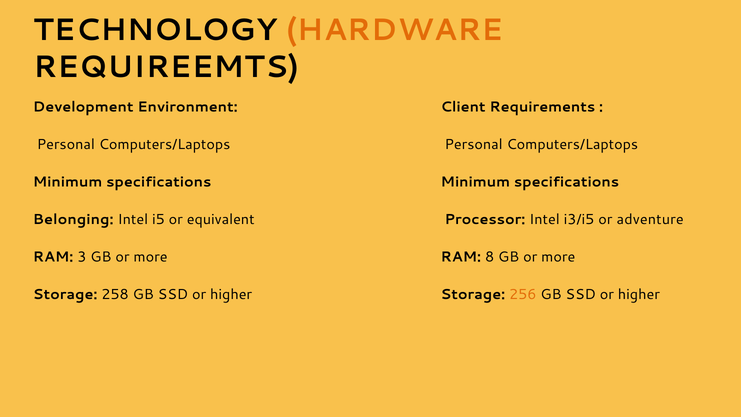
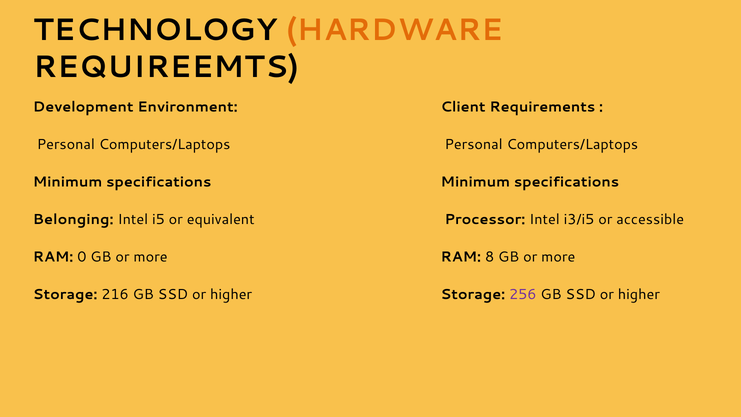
adventure: adventure -> accessible (650, 219)
3: 3 -> 0 (82, 257)
258: 258 -> 216 (115, 294)
256 colour: orange -> purple (523, 294)
